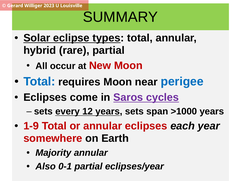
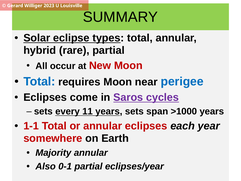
12: 12 -> 11 (88, 111)
1-9: 1-9 -> 1-1 (31, 126)
